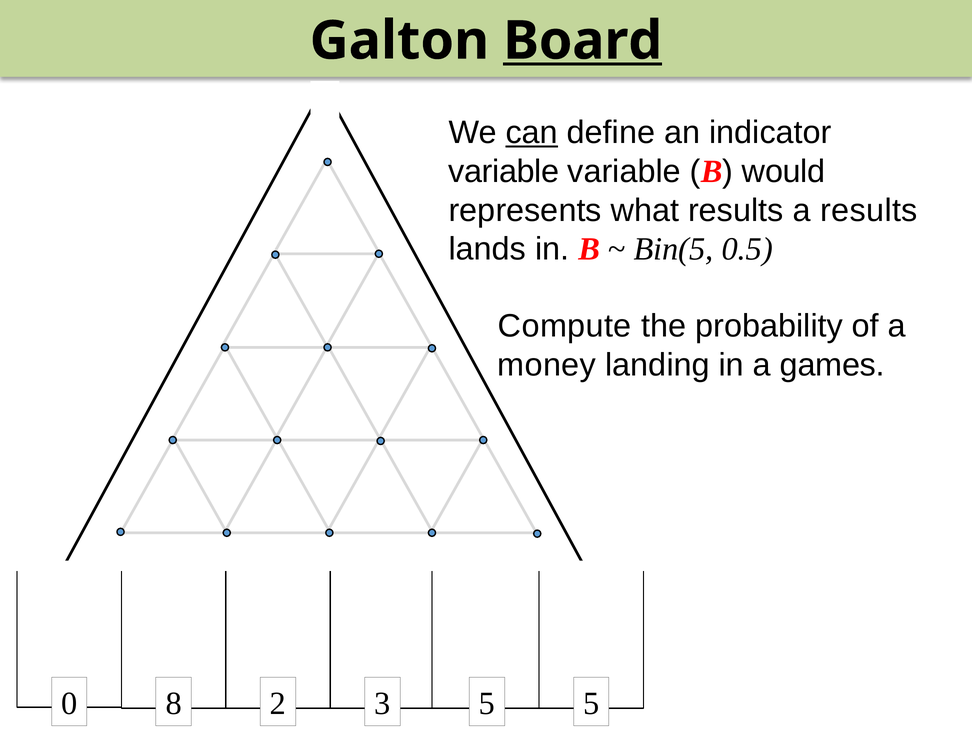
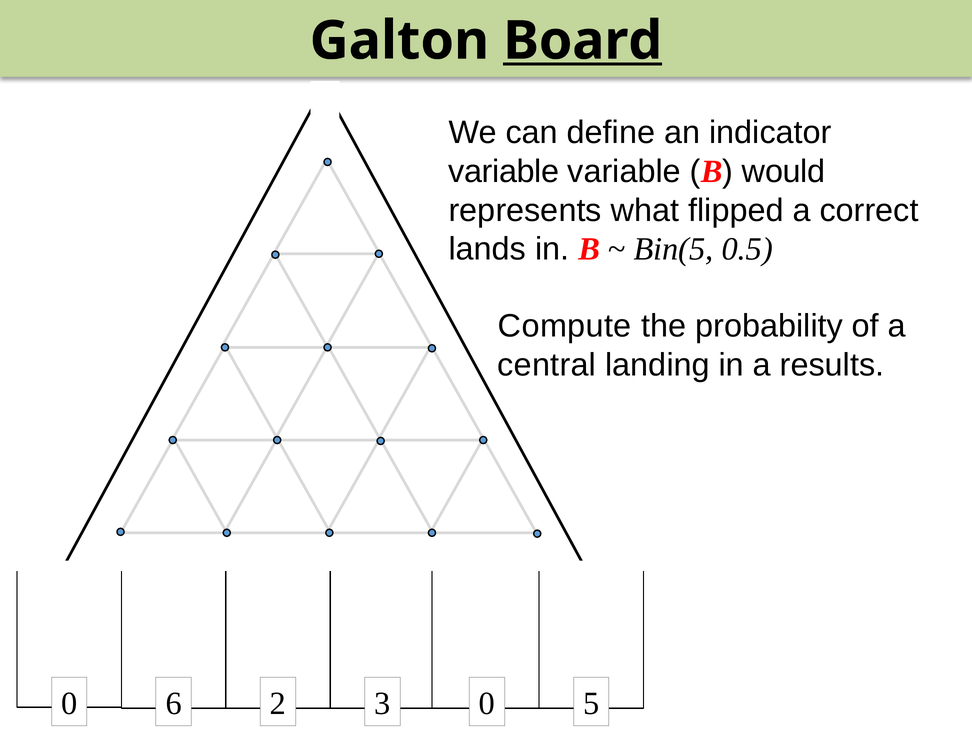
can underline: present -> none (532, 133)
what results: results -> flipped (736, 210)
a results: results -> correct (869, 210)
money: money -> central (547, 365)
games: games -> results (832, 365)
8: 8 -> 6 (174, 704)
3 5: 5 -> 0 (487, 704)
